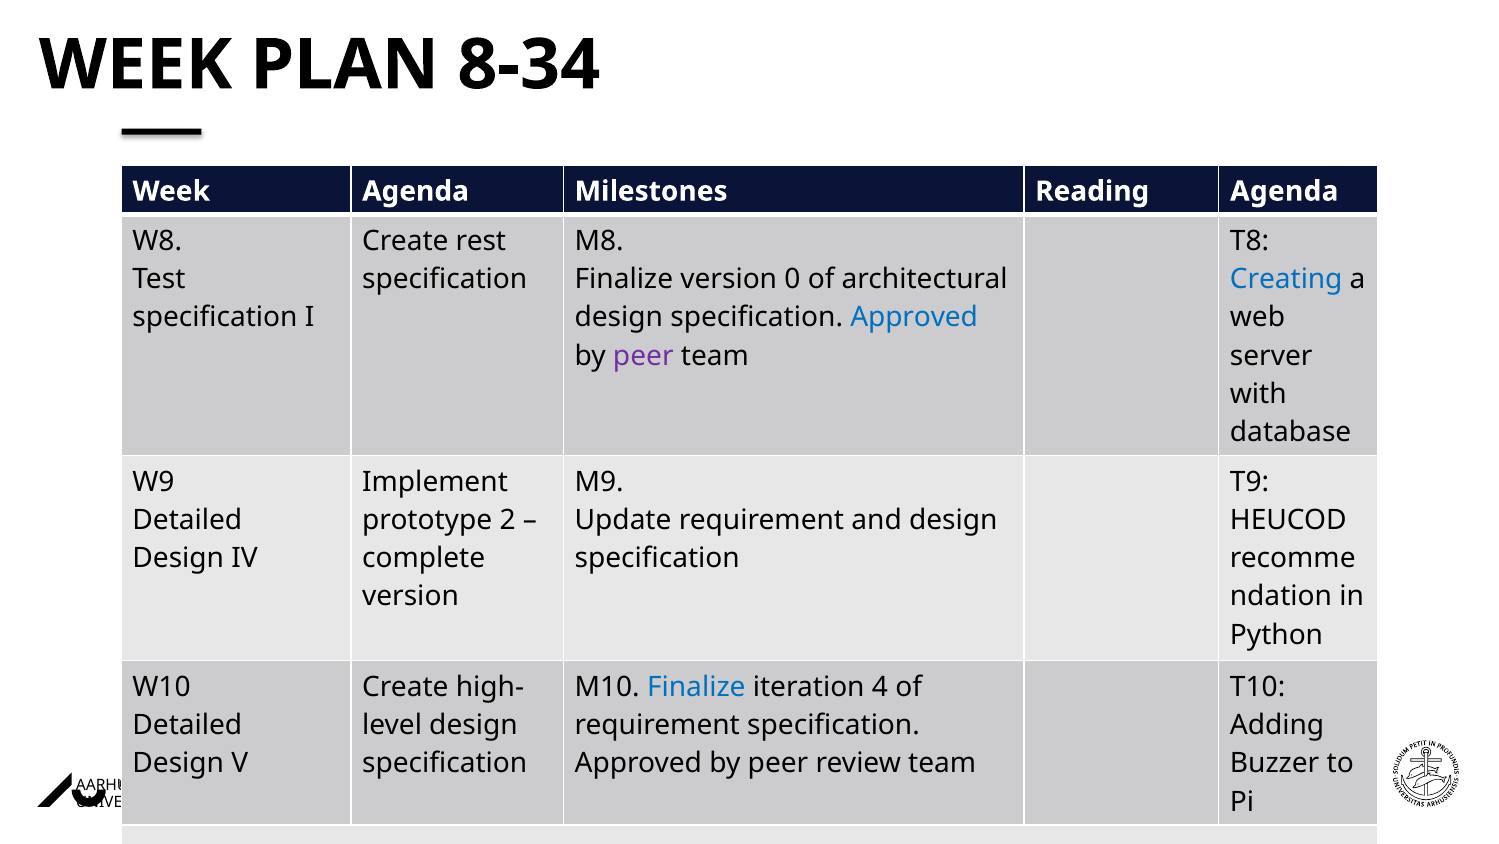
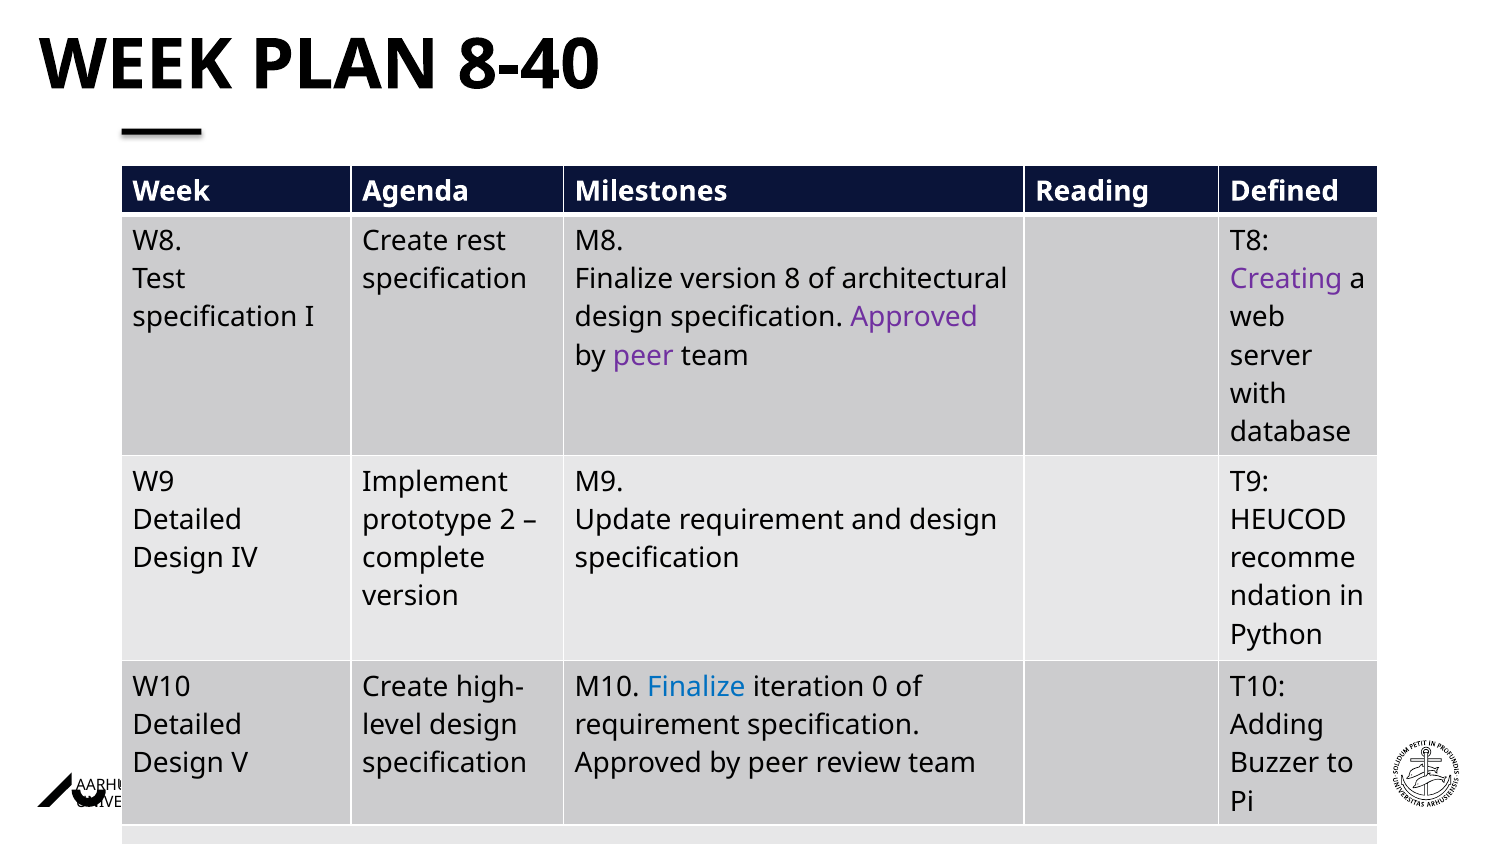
8-34: 8-34 -> 8-40 (529, 65)
Reading Agenda: Agenda -> Defined (1285, 191)
0: 0 -> 8 (792, 279)
Creating colour: blue -> purple (1286, 279)
Approved colour: blue -> purple (914, 317)
4: 4 -> 0 (880, 687)
